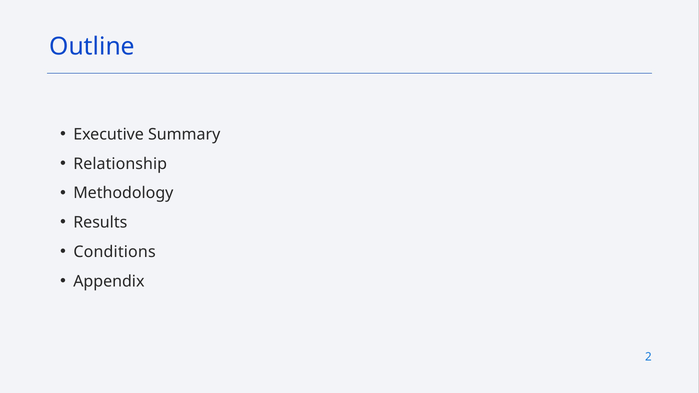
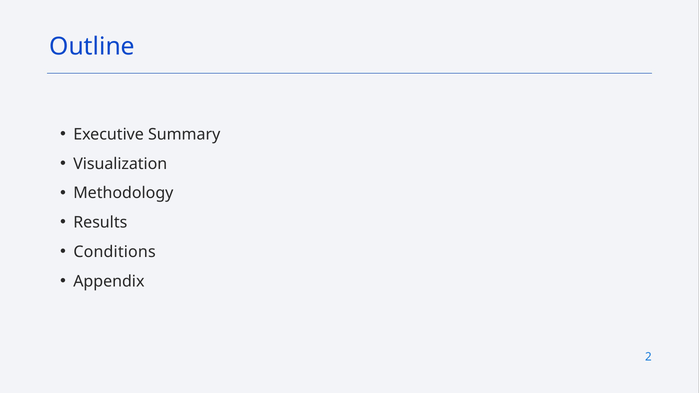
Relationship: Relationship -> Visualization (120, 164)
